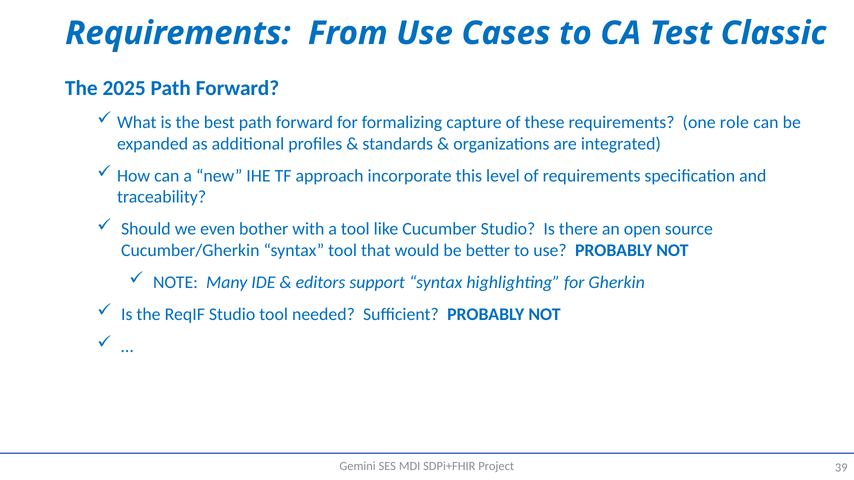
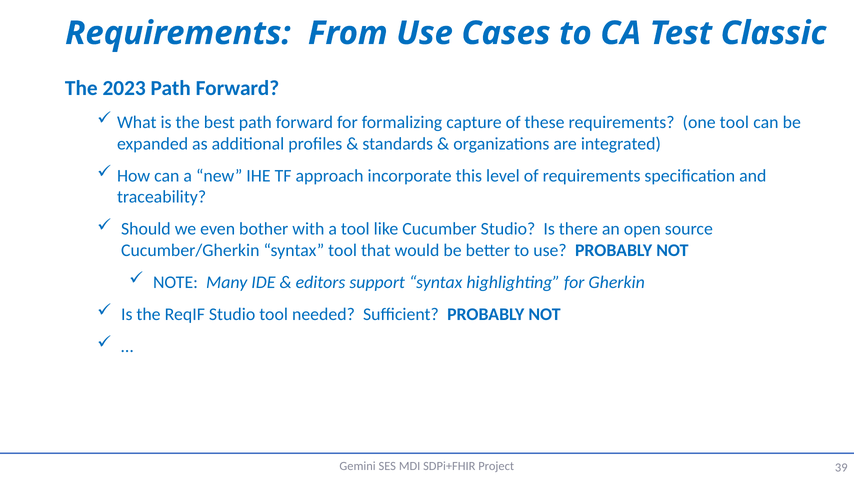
2025: 2025 -> 2023 (124, 89)
one role: role -> tool (734, 122)
